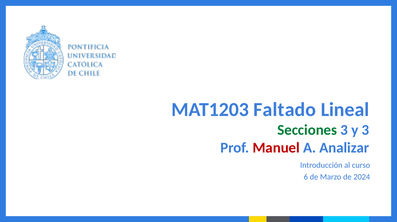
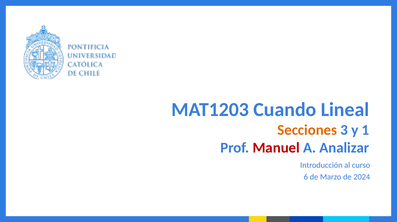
Faltado: Faltado -> Cuando (285, 109)
Secciones colour: green -> orange (307, 130)
y 3: 3 -> 1 (365, 130)
